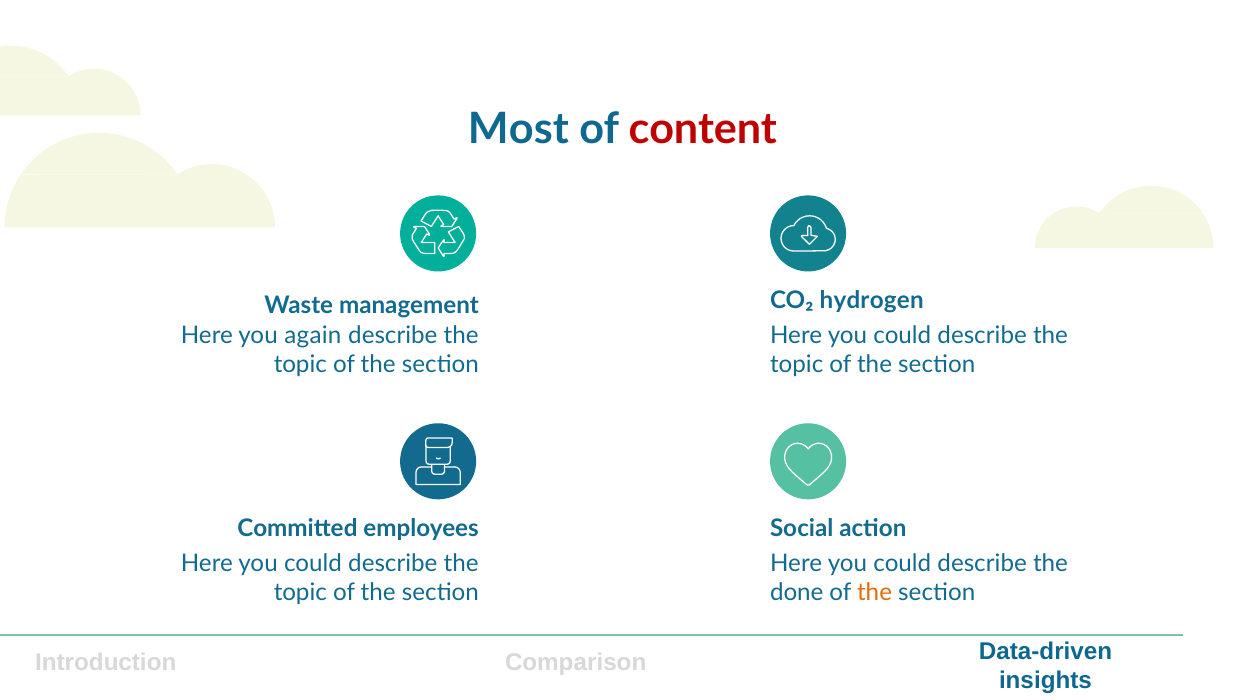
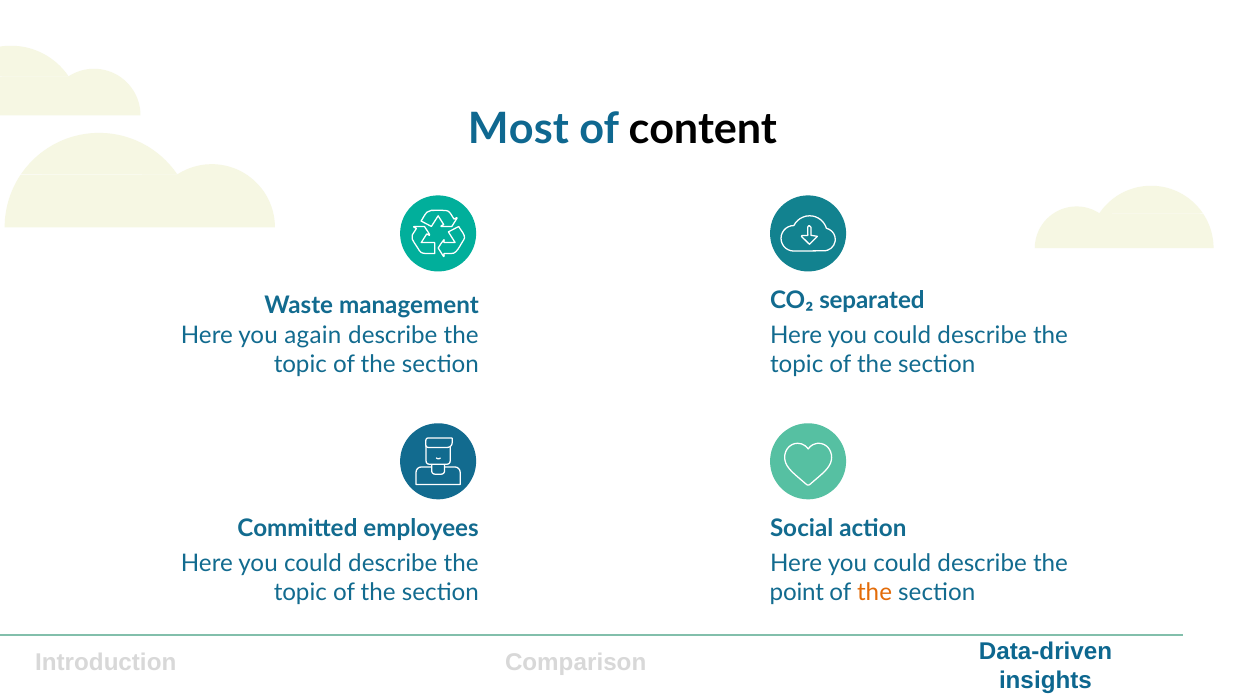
content colour: red -> black (703, 129)
hydrogen: hydrogen -> separated (872, 301)
done: done -> point (797, 593)
